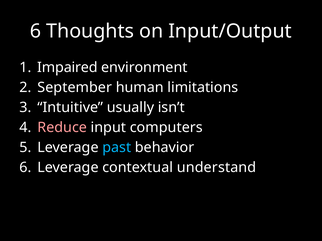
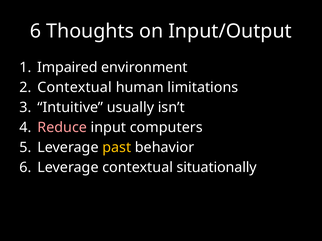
September: September -> Contextual (75, 88)
past colour: light blue -> yellow (117, 148)
understand: understand -> situationally (217, 168)
